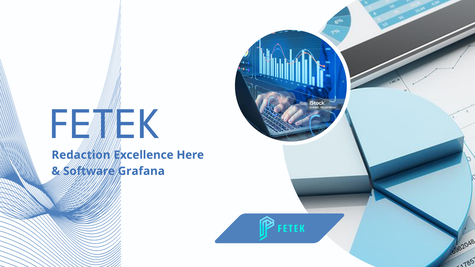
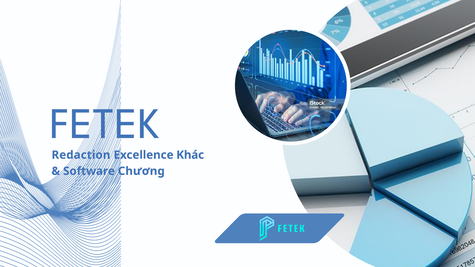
Here: Here -> Khác (190, 155)
Grafana: Grafana -> Chương (141, 171)
